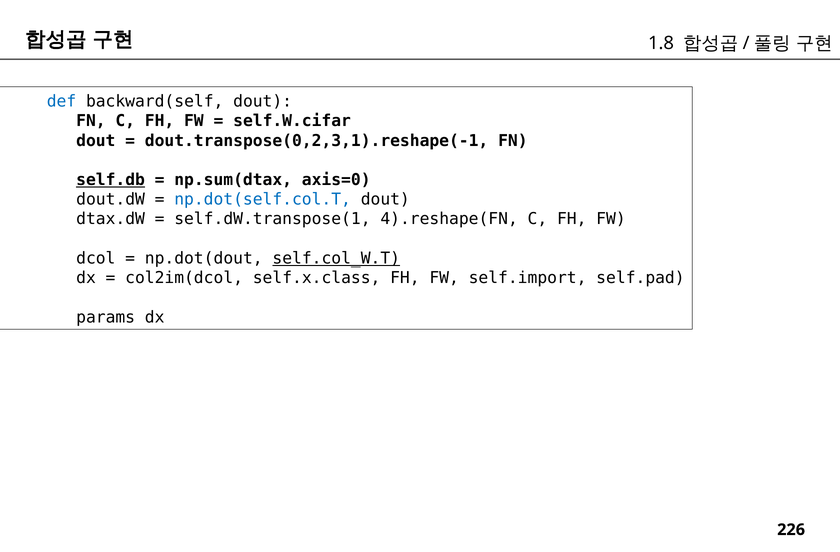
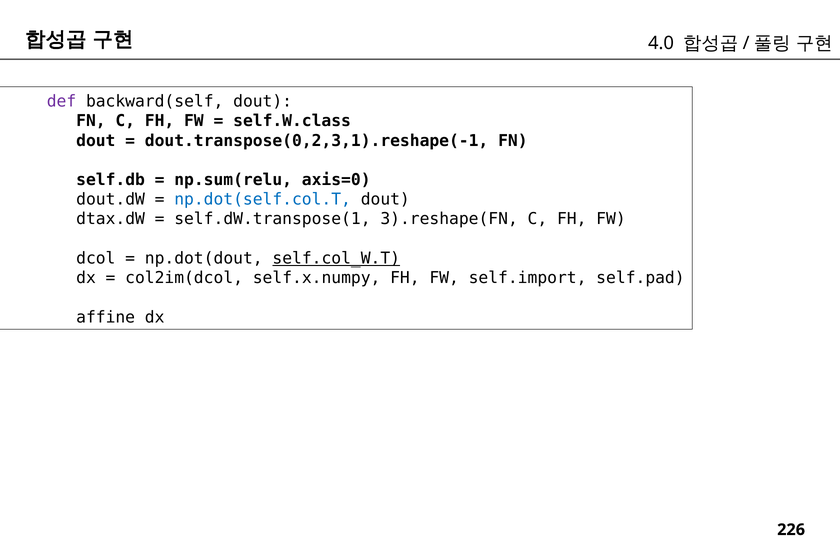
1.8: 1.8 -> 4.0 (661, 43)
def colour: blue -> purple (62, 101)
self.W.cifar: self.W.cifar -> self.W.class (292, 121)
self.db underline: present -> none (111, 180)
np.sum(dtax: np.sum(dtax -> np.sum(relu (233, 180)
4).reshape(FN: 4).reshape(FN -> 3).reshape(FN (449, 219)
self.x.class: self.x.class -> self.x.numpy (317, 278)
params: params -> affine (106, 317)
